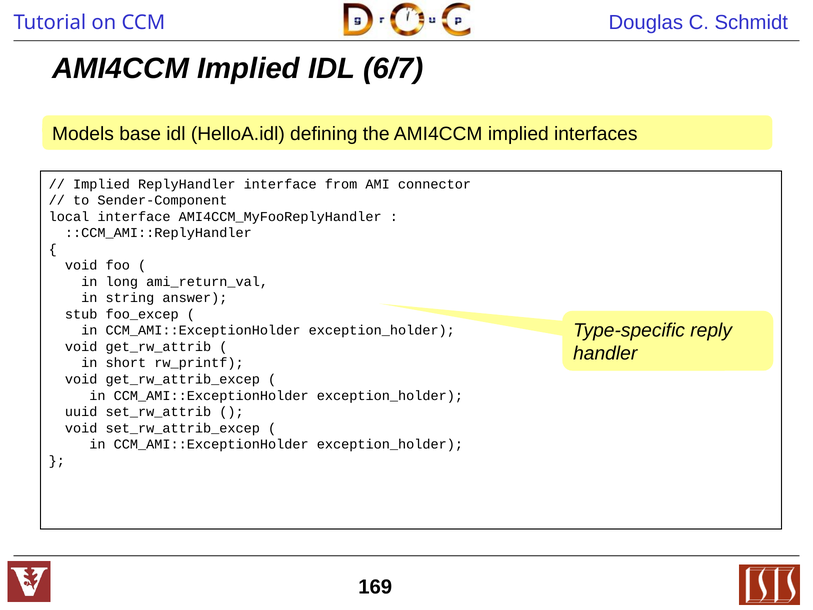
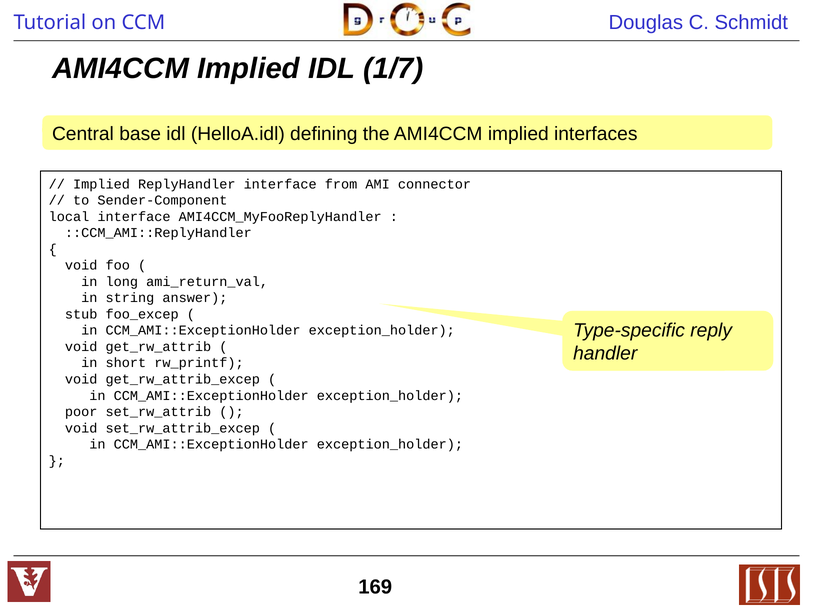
6/7: 6/7 -> 1/7 (393, 69)
Models: Models -> Central (83, 134)
uuid: uuid -> poor (81, 412)
